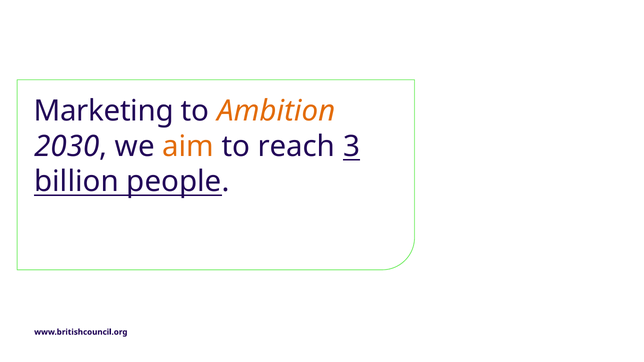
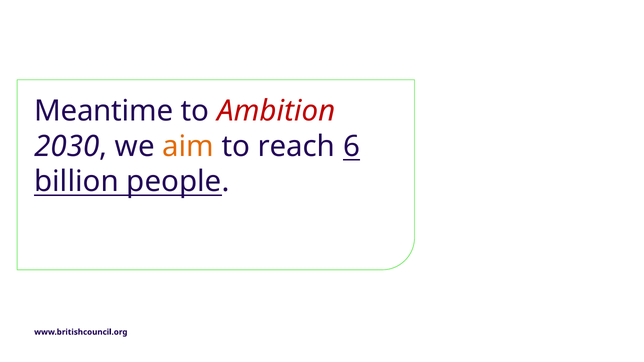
Marketing: Marketing -> Meantime (104, 111)
Ambition colour: orange -> red (276, 111)
3: 3 -> 6 (352, 146)
